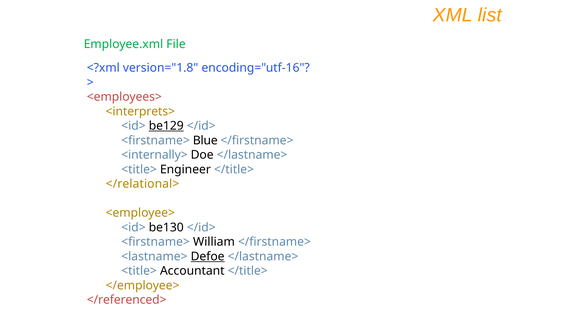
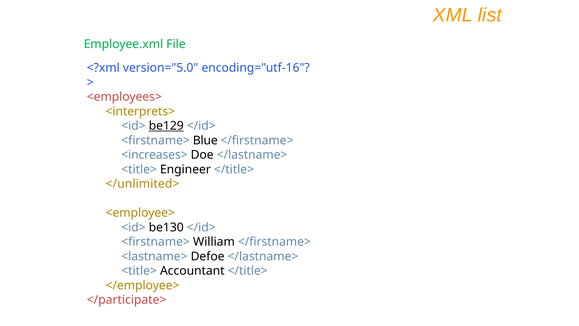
version="1.8: version="1.8 -> version="5.0 (161, 68)
<internally>: <internally> -> <increases> (154, 155)
</relational>: </relational> -> </unlimited> (143, 184)
Defoe underline: present -> none (208, 256)
</referenced>: </referenced> -> </participate> (127, 300)
